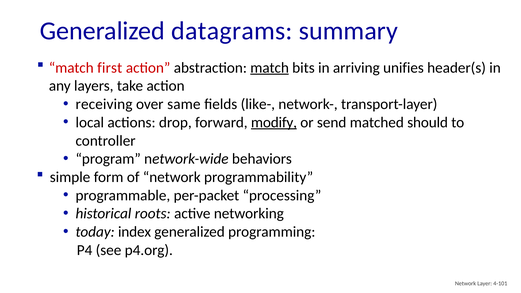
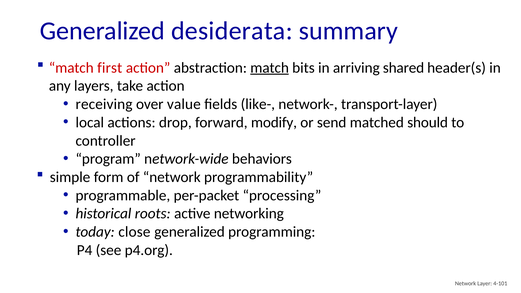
datagrams: datagrams -> desiderata (232, 31)
unifies: unifies -> shared (404, 68)
same: same -> value (184, 104)
modify underline: present -> none (274, 122)
index: index -> close (134, 232)
